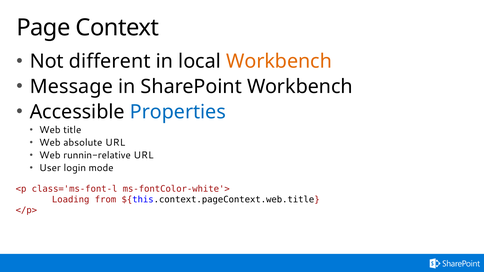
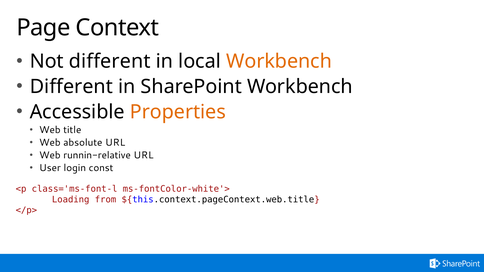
Message: Message -> Different (71, 87)
Properties colour: blue -> orange (178, 112)
mode: mode -> const (101, 168)
